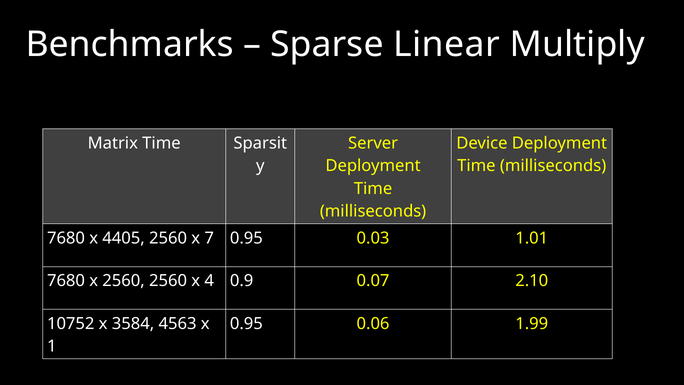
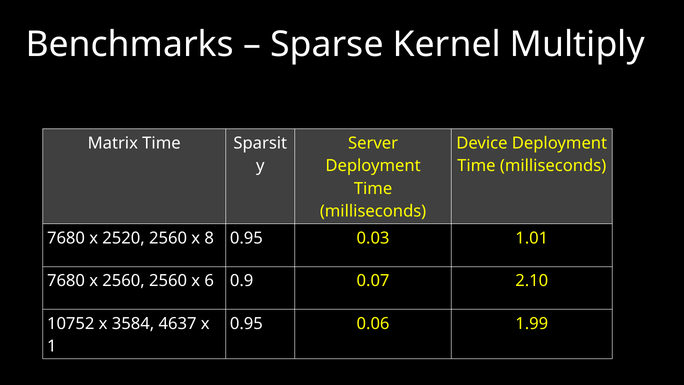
Linear: Linear -> Kernel (447, 45)
4405: 4405 -> 2520 (124, 238)
7: 7 -> 8 (209, 238)
4: 4 -> 6 (209, 281)
4563: 4563 -> 4637 (178, 324)
